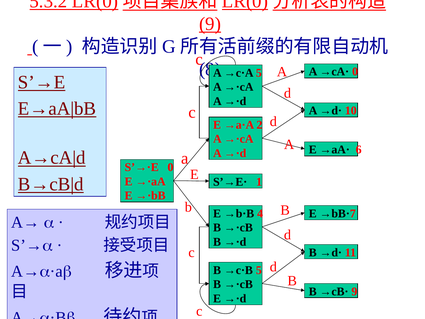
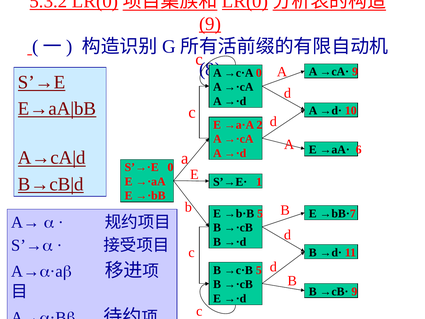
→cA· 0: 0 -> 9 (355, 72)
→c·A 5: 5 -> 0 (259, 73)
→b·B 4: 4 -> 5 (260, 213)
